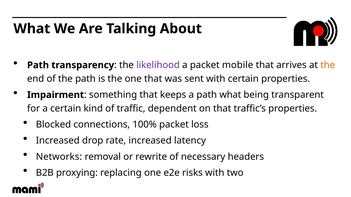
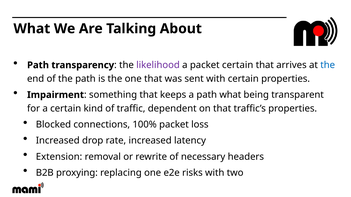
packet mobile: mobile -> certain (238, 65)
the colour: orange -> blue (328, 65)
Networks: Networks -> Extension (59, 157)
